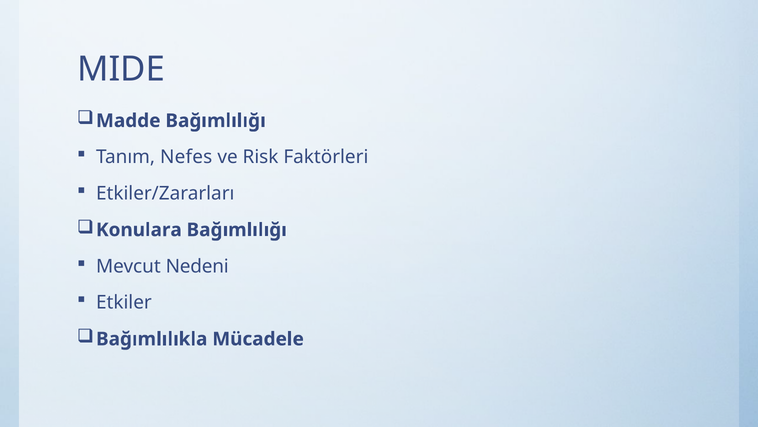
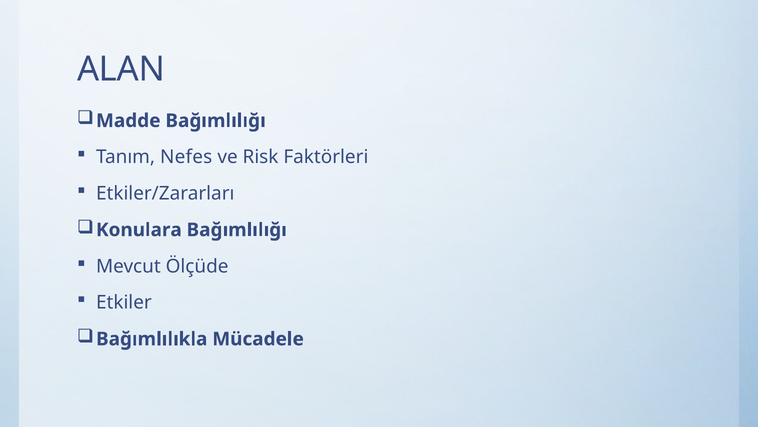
MIDE: MIDE -> ALAN (121, 69)
Nedeni: Nedeni -> Ölçüde (197, 266)
